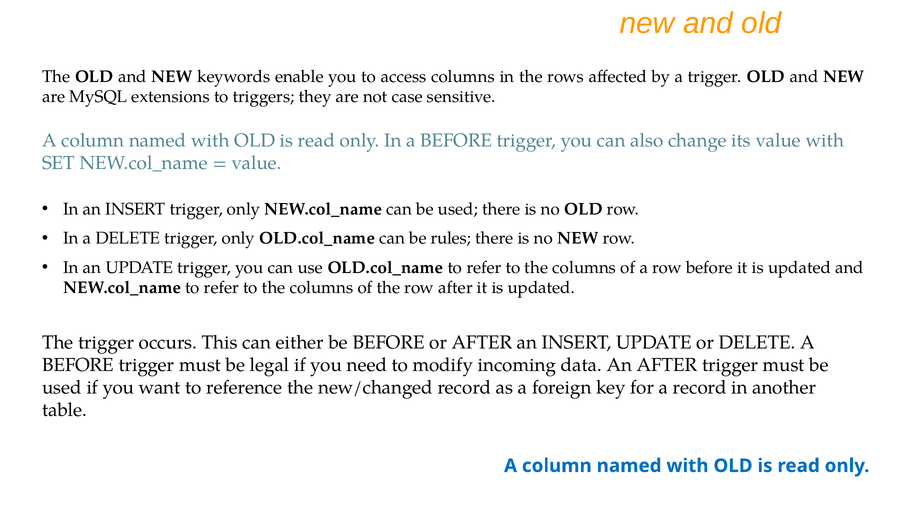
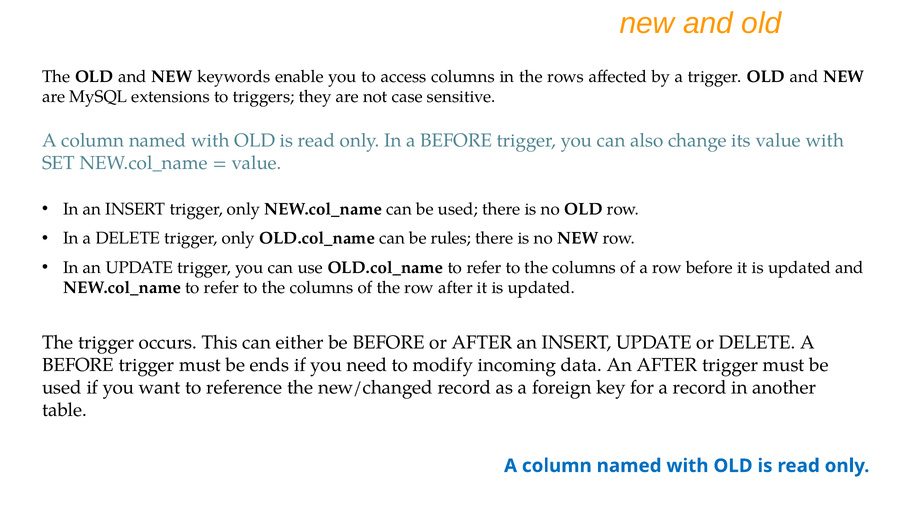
legal: legal -> ends (270, 365)
